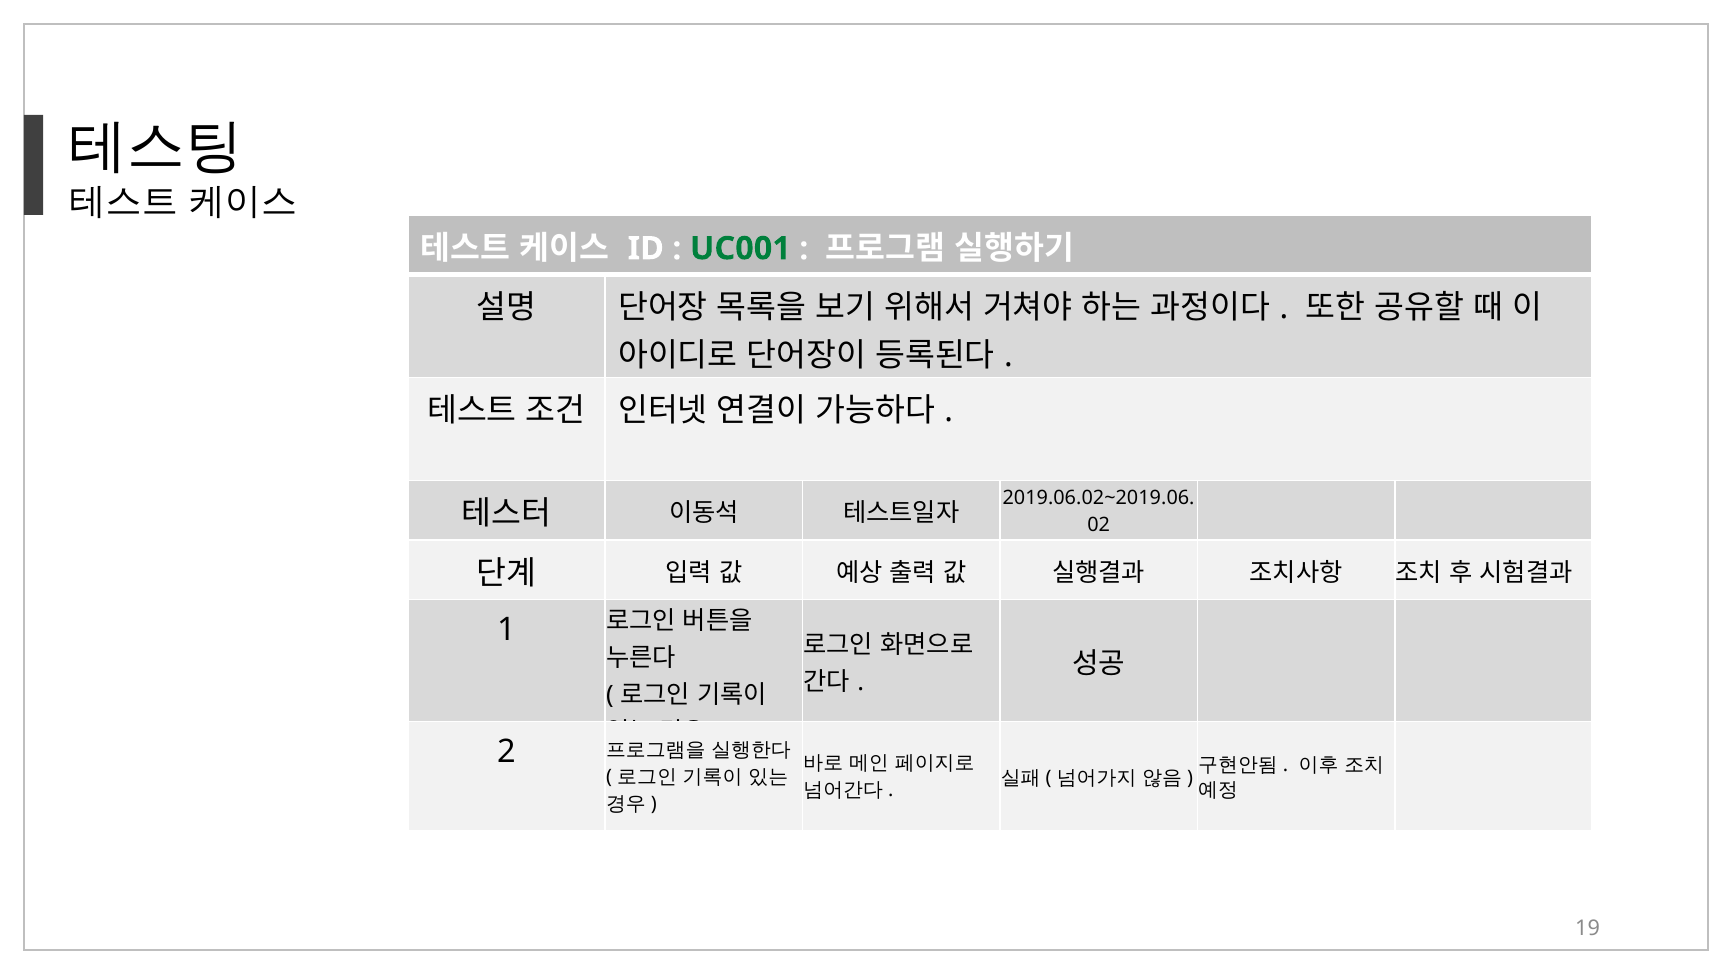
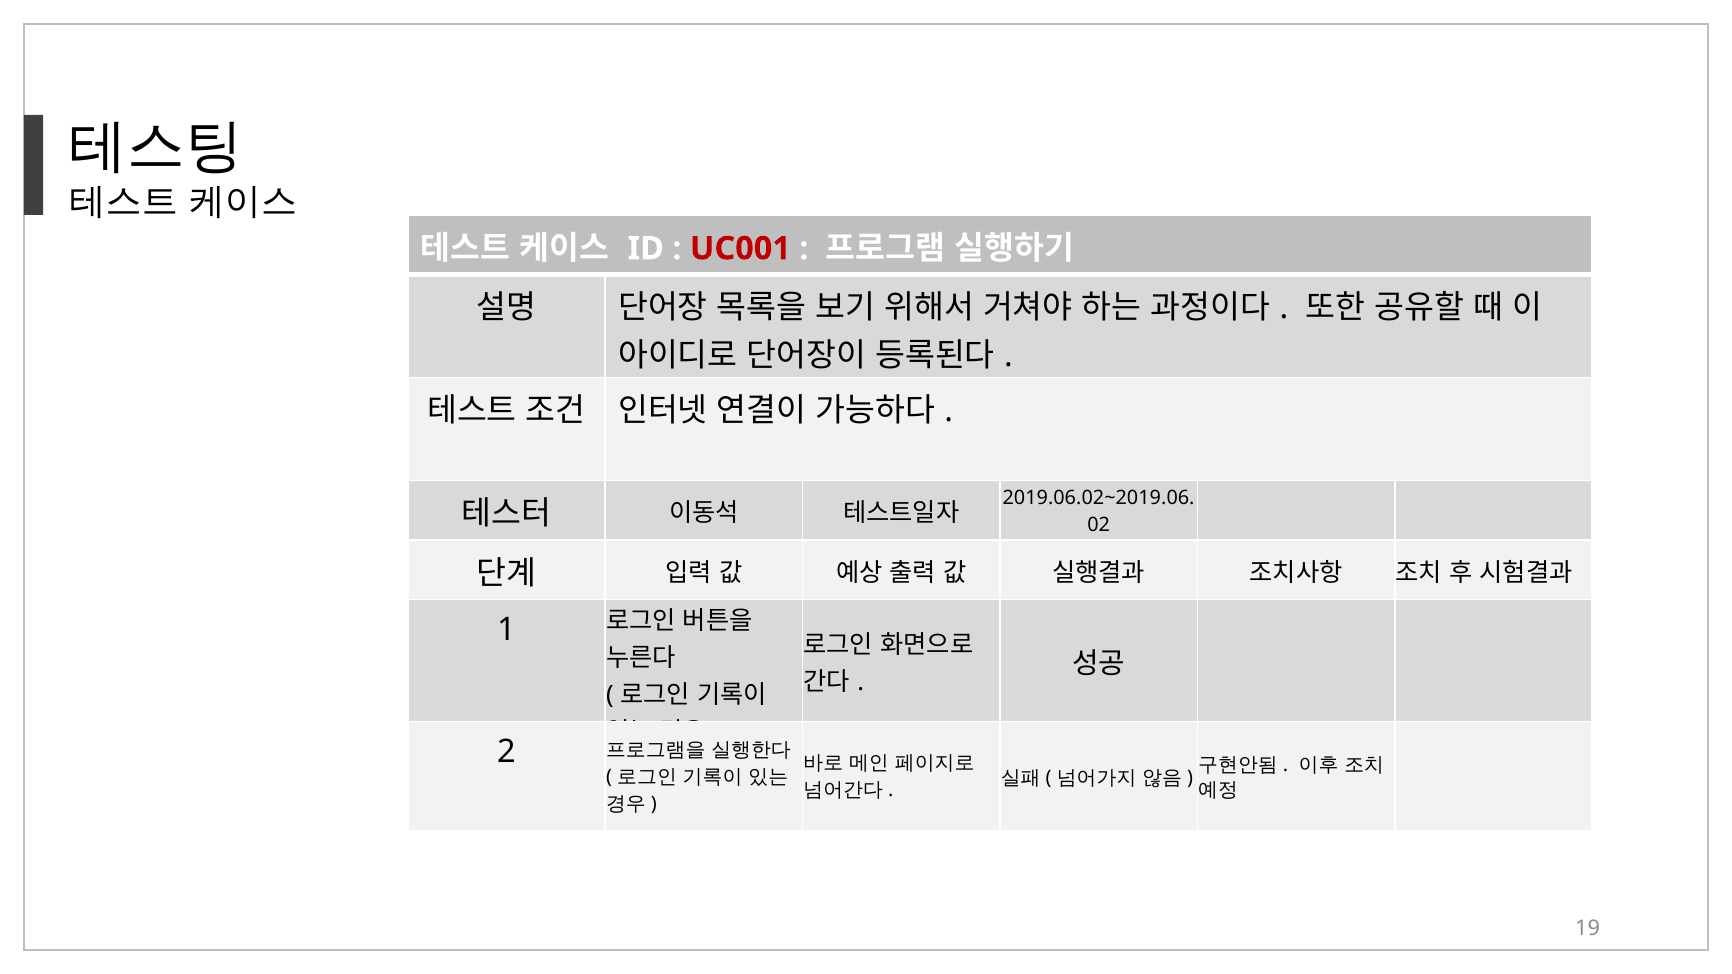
UC001 colour: green -> red (740, 249)
